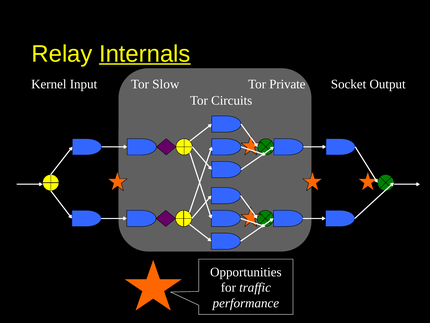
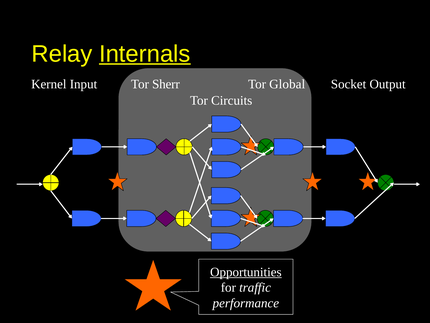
Slow: Slow -> Sherr (166, 84)
Private: Private -> Global (287, 84)
Opportunities underline: none -> present (246, 272)
